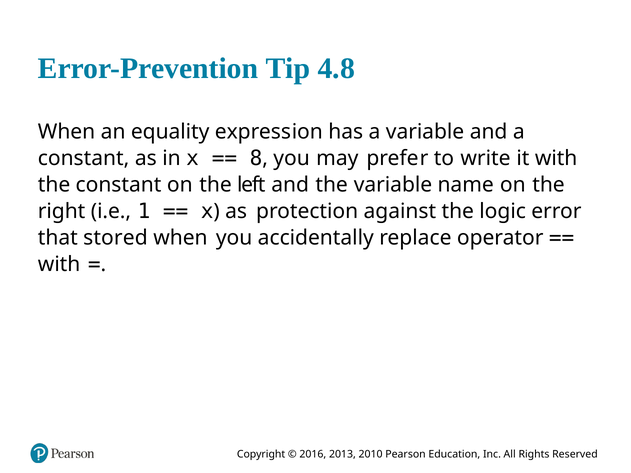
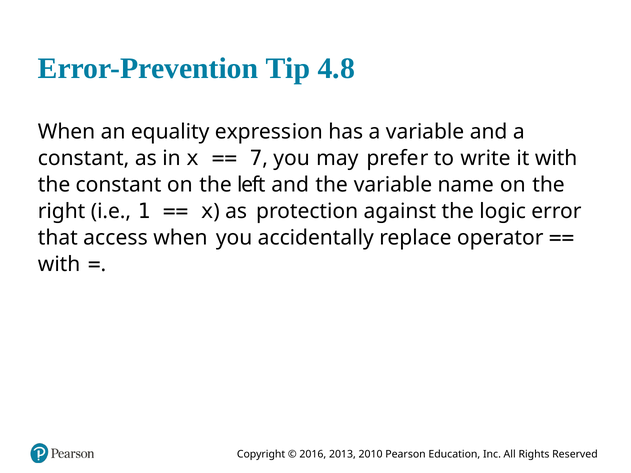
8: 8 -> 7 (256, 159)
stored: stored -> access (115, 238)
